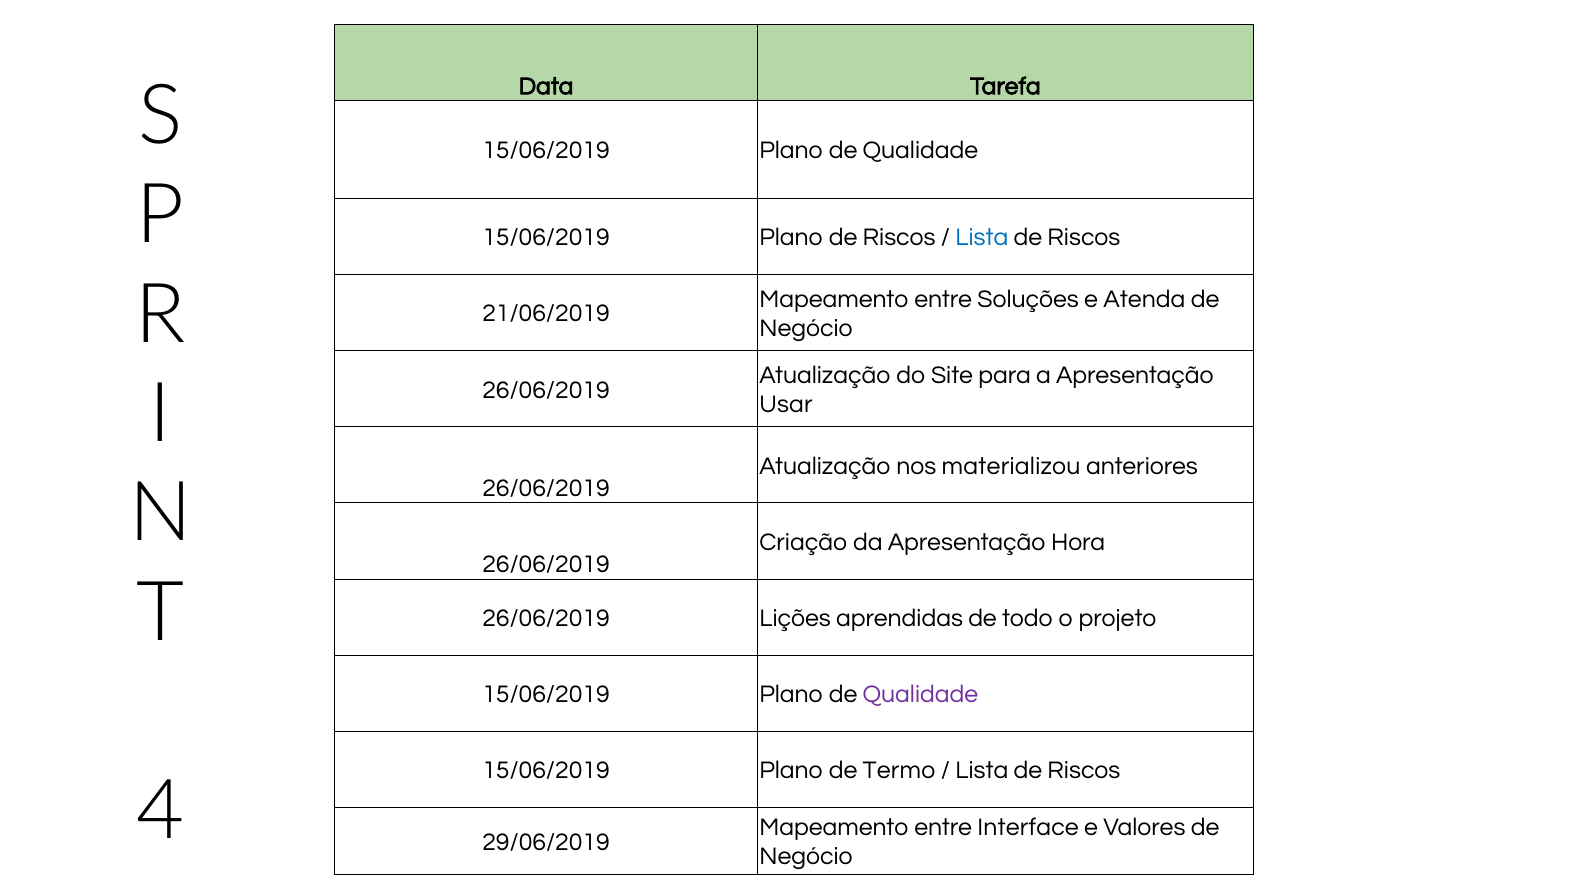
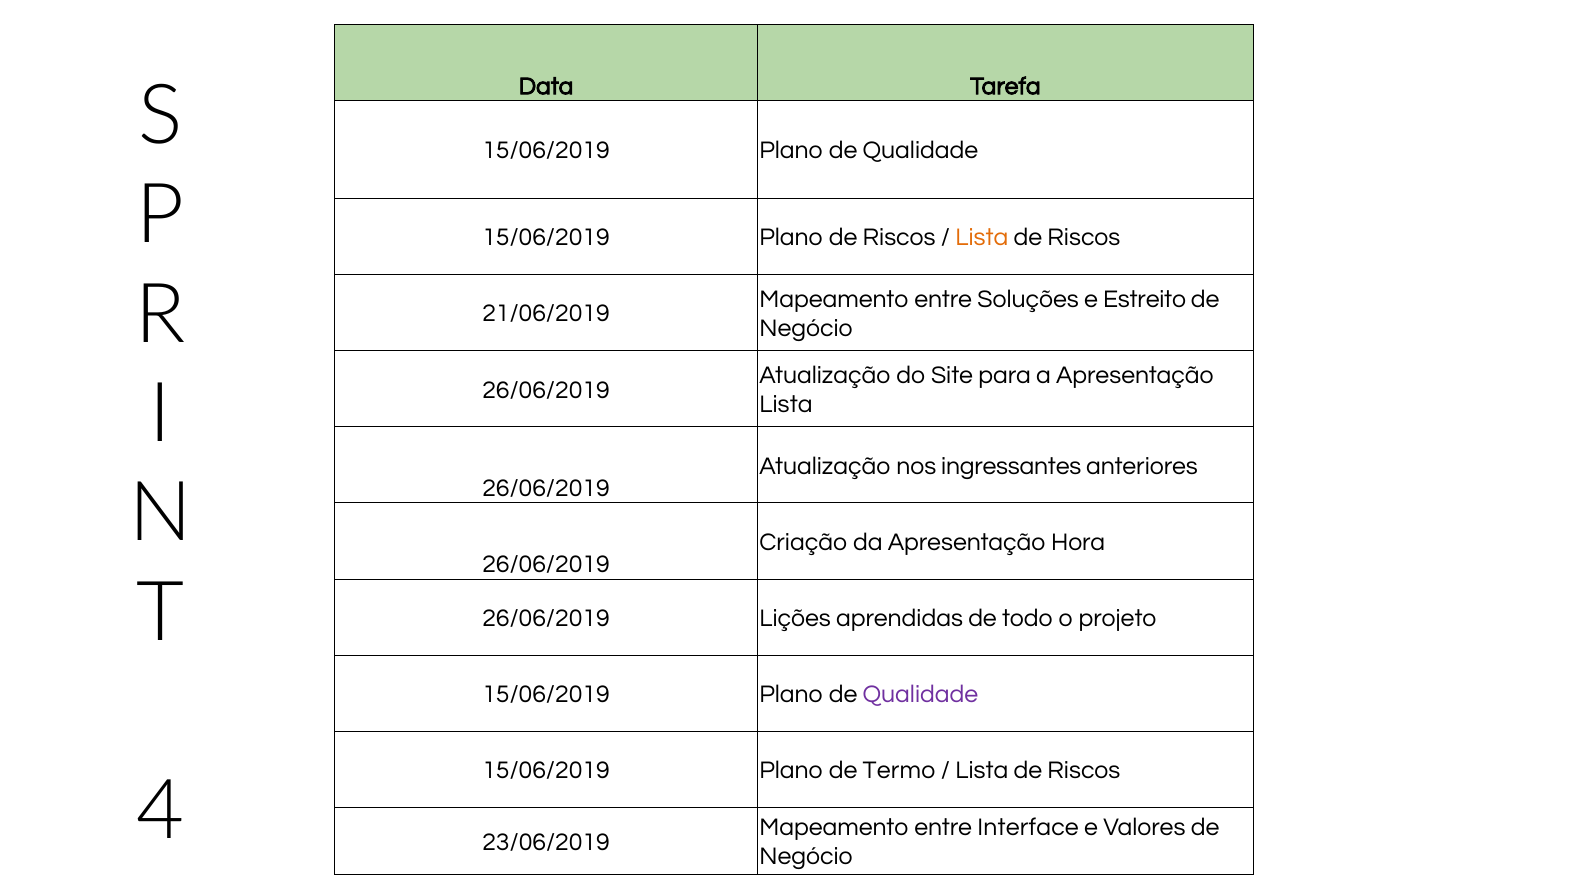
Lista colour: blue -> orange (982, 237)
Atenda: Atenda -> Estreito (1145, 299)
Usar: Usar -> Lista (786, 404)
materializou: materializou -> ingressantes (1011, 466)
29/06/2019: 29/06/2019 -> 23/06/2019 (546, 842)
